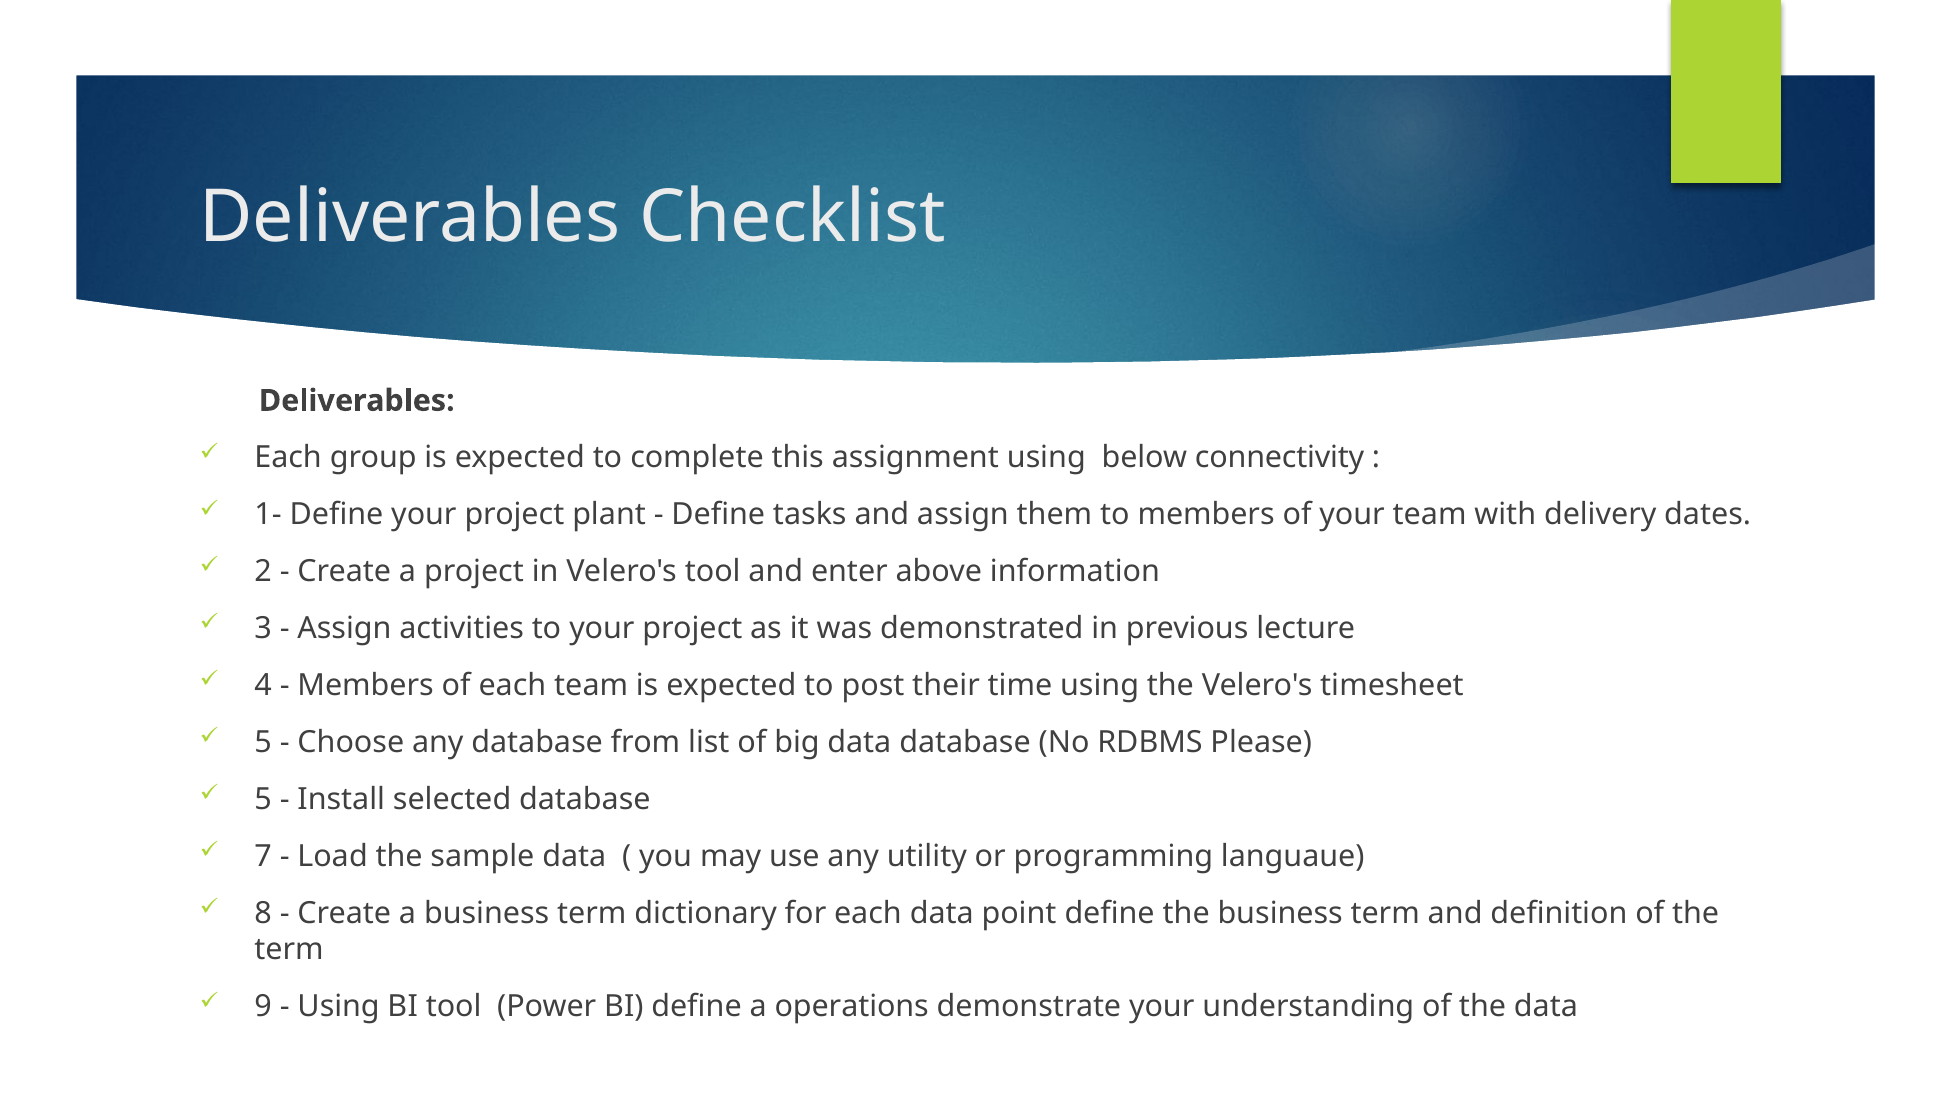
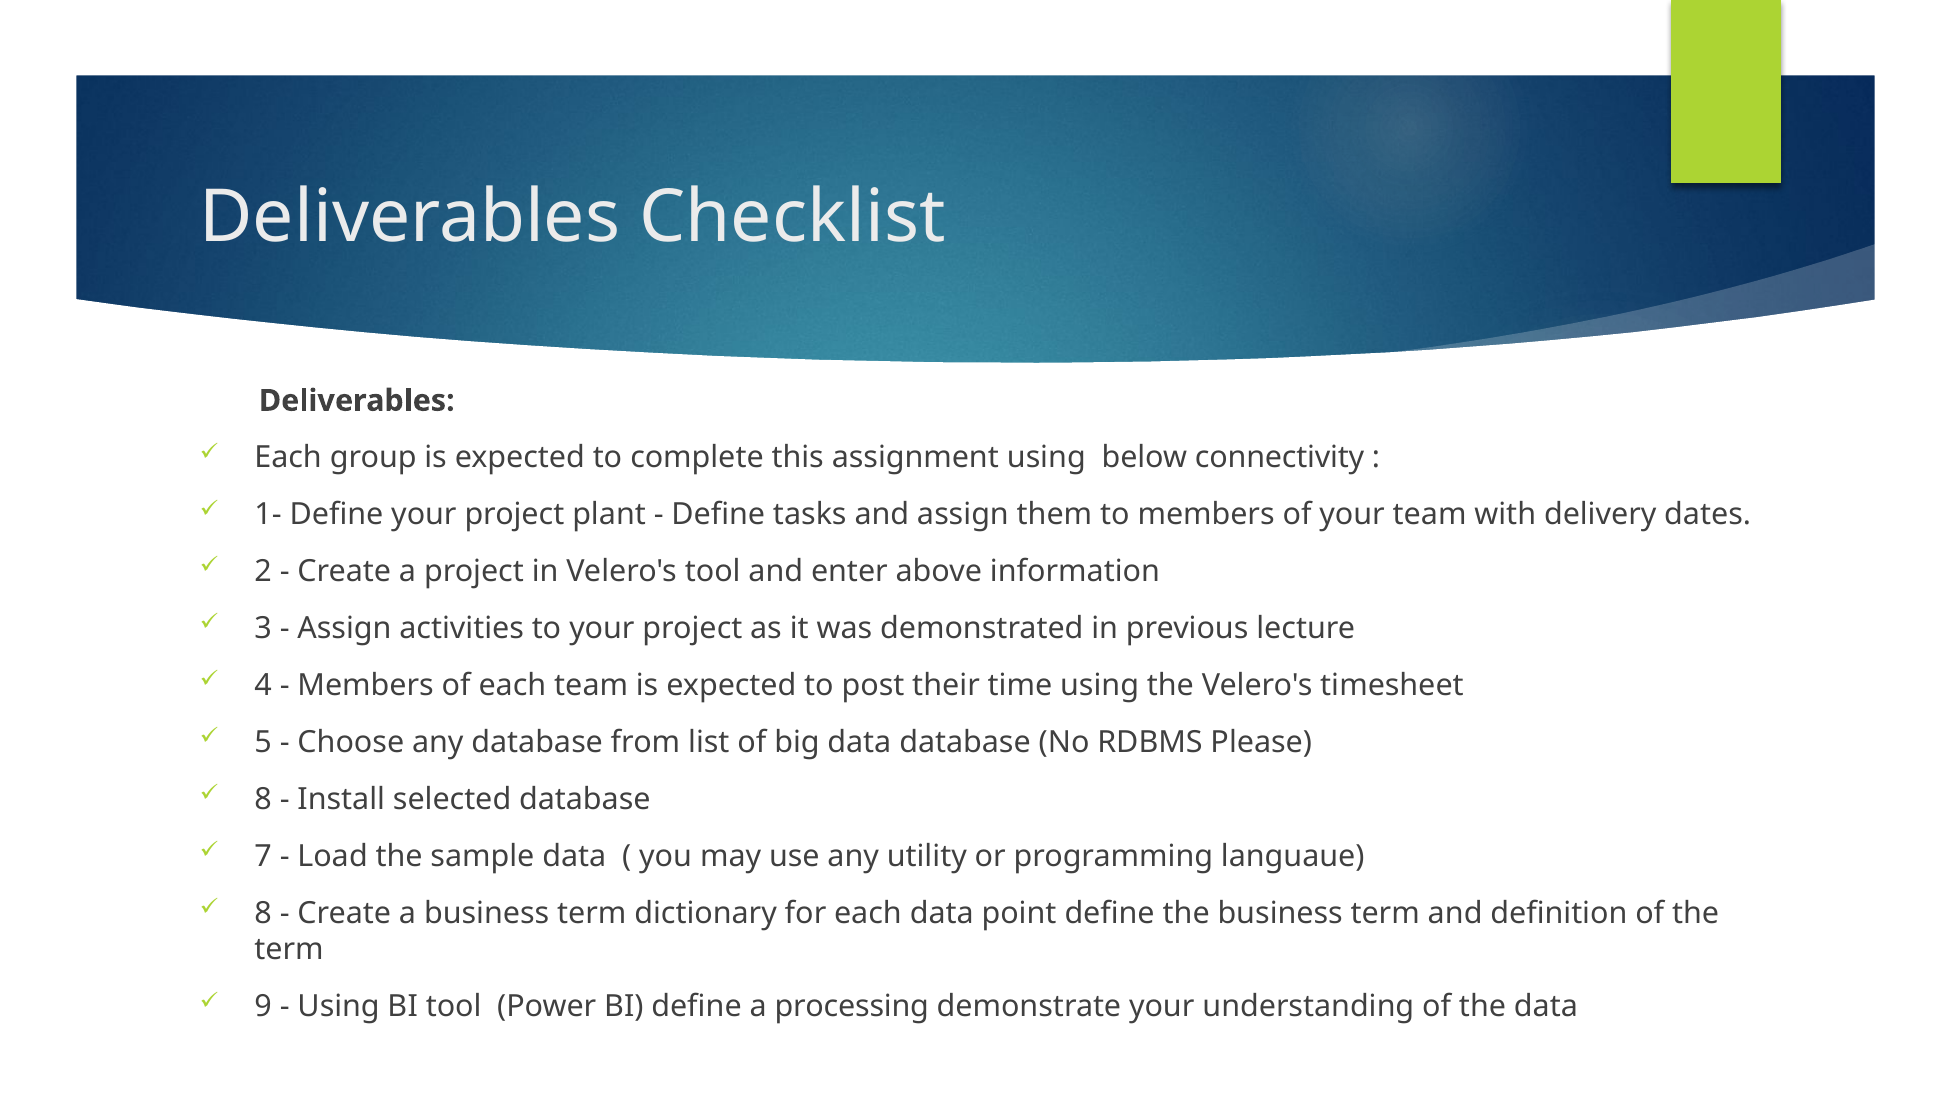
5: 5 -> 8 (263, 799)
operations: operations -> processing (852, 1007)
